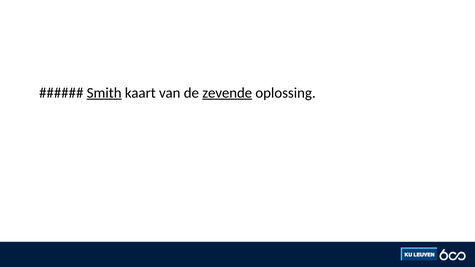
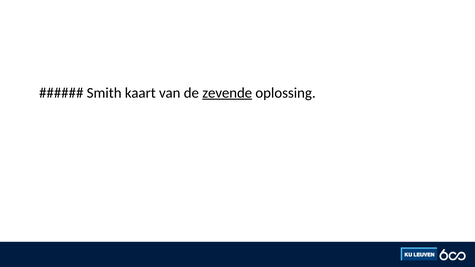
Smith underline: present -> none (104, 93)
